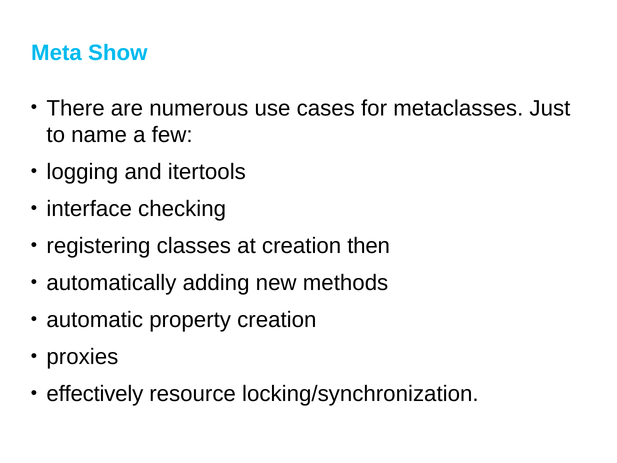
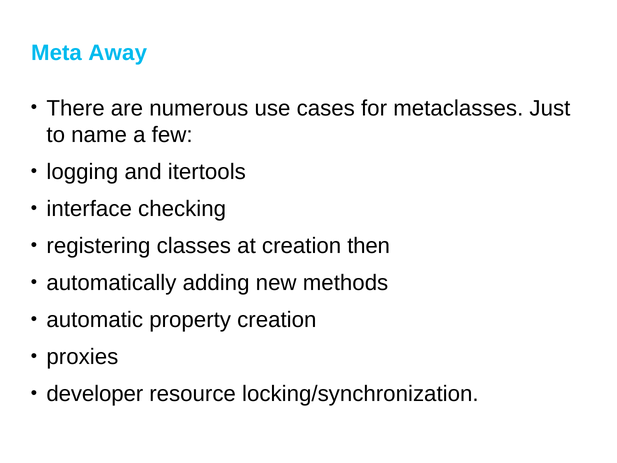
Show: Show -> Away (118, 53)
effectively: effectively -> developer (95, 394)
